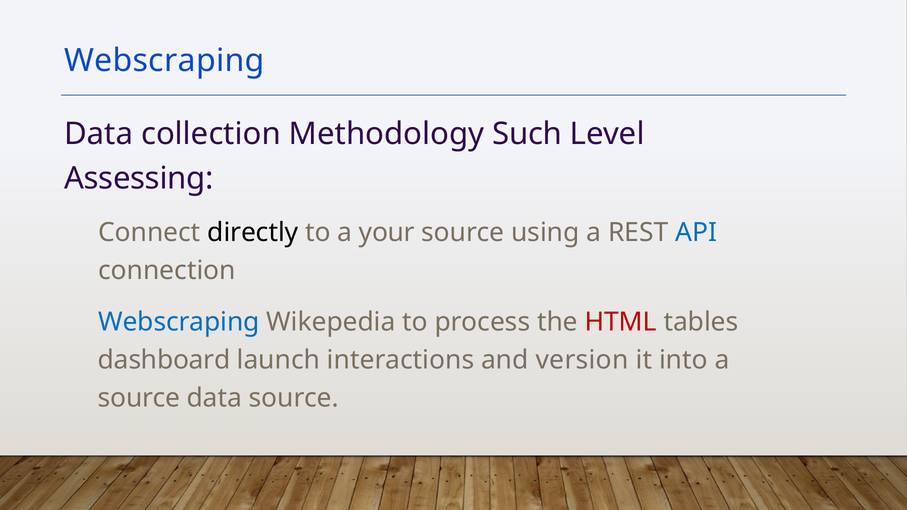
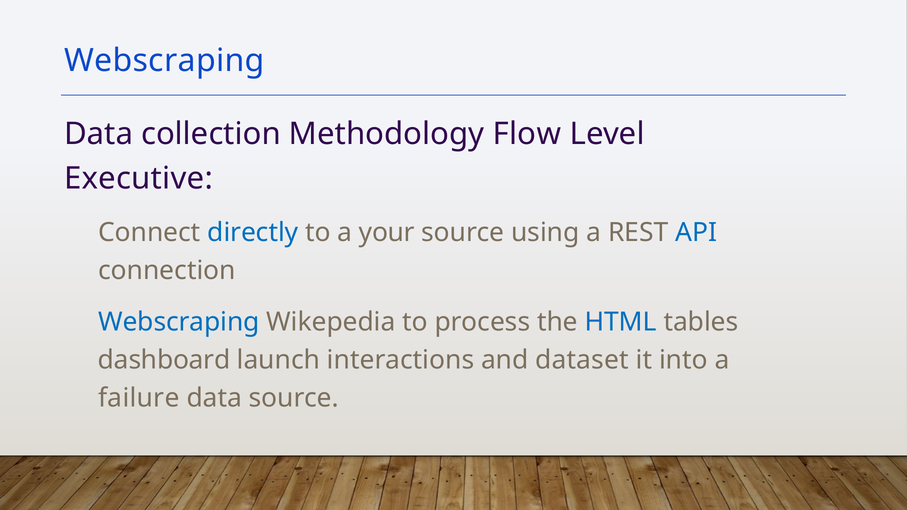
Such: Such -> Flow (527, 134)
Assessing: Assessing -> Executive (139, 179)
directly colour: black -> blue (253, 232)
HTML colour: red -> blue (621, 322)
version: version -> dataset (582, 360)
source: source -> failure (139, 398)
